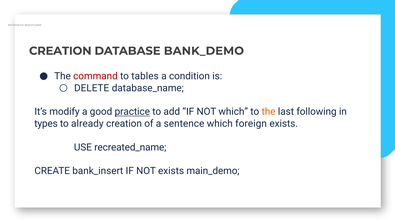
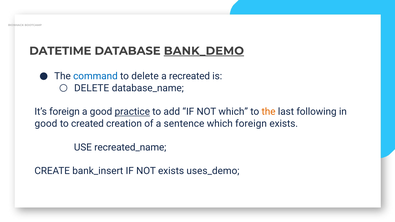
CREATION: CREATION -> DATETIME (60, 51)
BANK_DEMO underline: none -> present (204, 51)
command colour: red -> blue (95, 76)
to tables: tables -> delete (145, 76)
condition: condition -> recreated (190, 76)
It’s modify: modify -> foreign (65, 112)
types: types -> good (46, 124)
already: already -> created (87, 124)
main_demo: main_demo -> uses_demo (213, 171)
